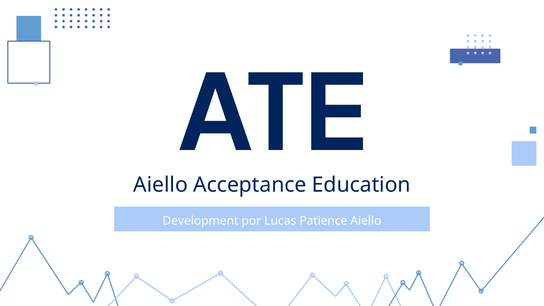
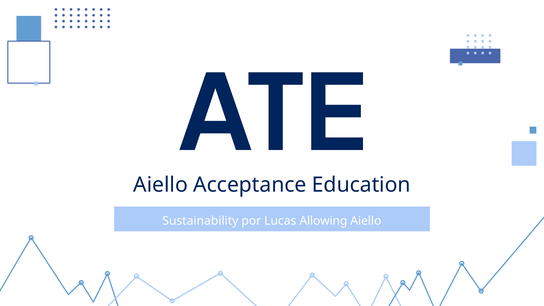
Development: Development -> Sustainability (200, 221)
Patience: Patience -> Allowing (323, 221)
